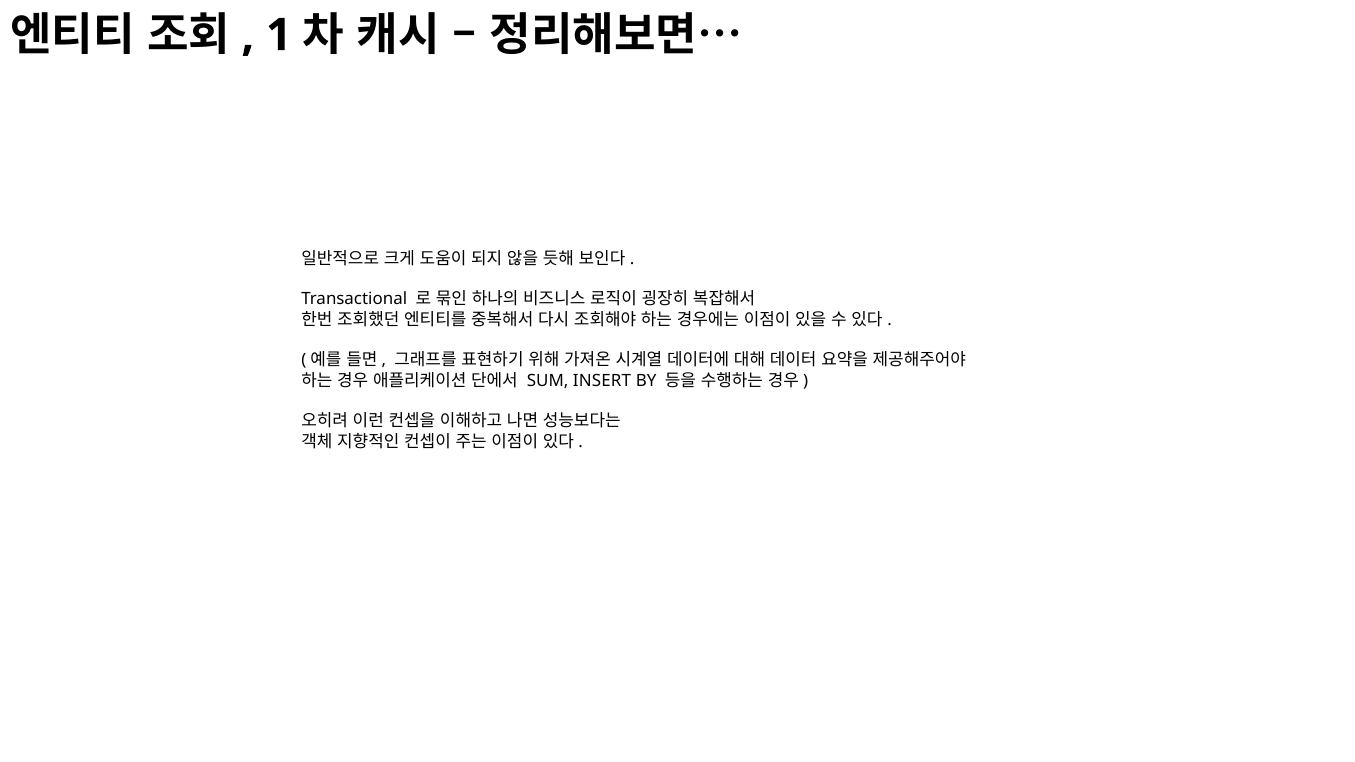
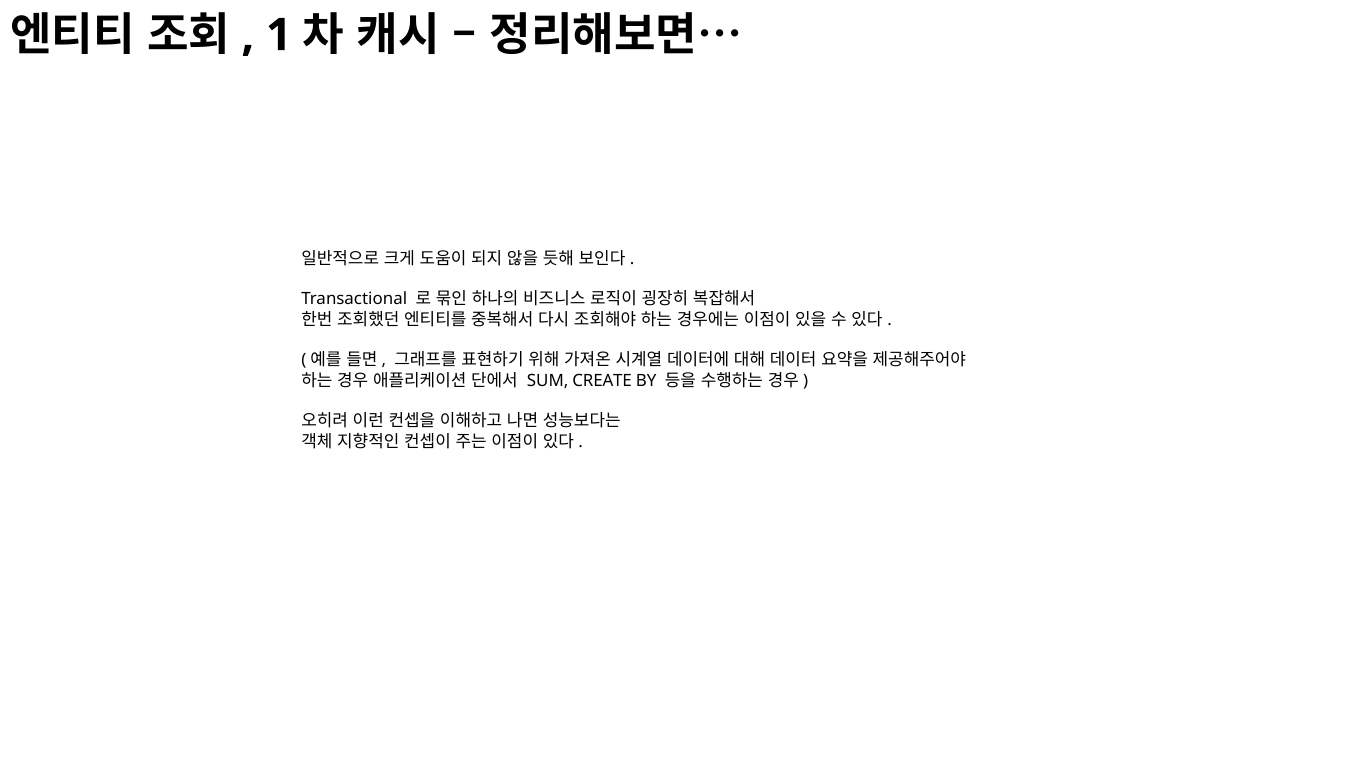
INSERT: INSERT -> CREATE (602, 381)
